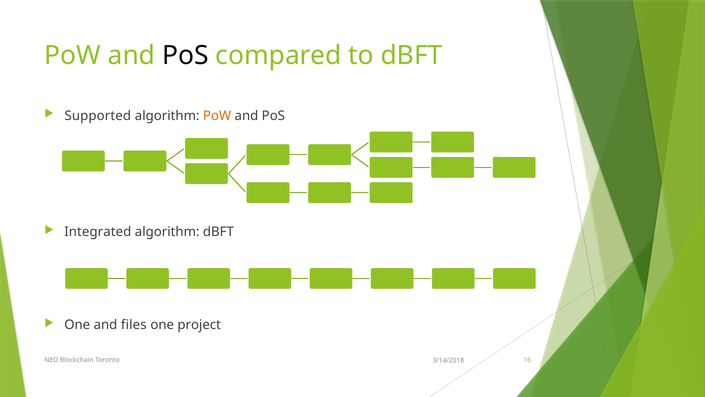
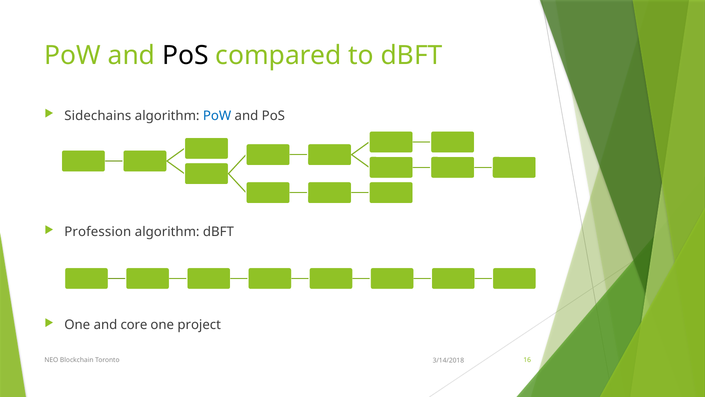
Supported: Supported -> Sidechains (98, 116)
PoW colour: orange -> blue (217, 116)
Integrated: Integrated -> Profession (98, 232)
files: files -> core (134, 325)
